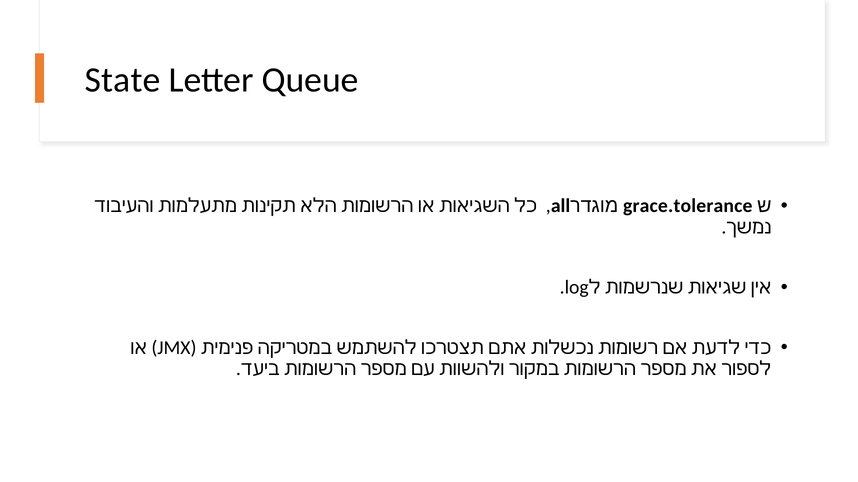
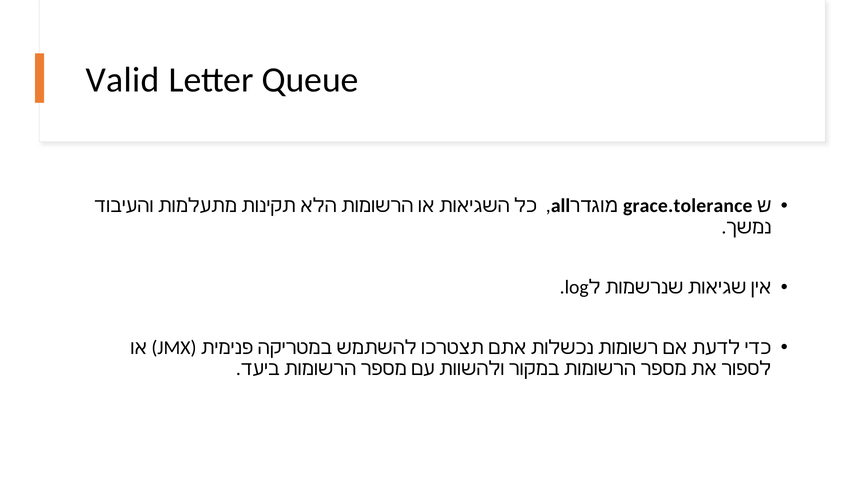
State: State -> Valid (123, 80)
